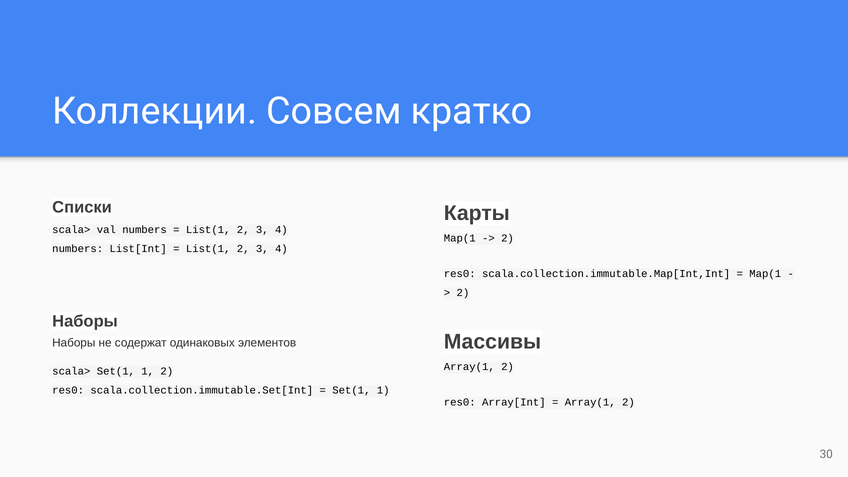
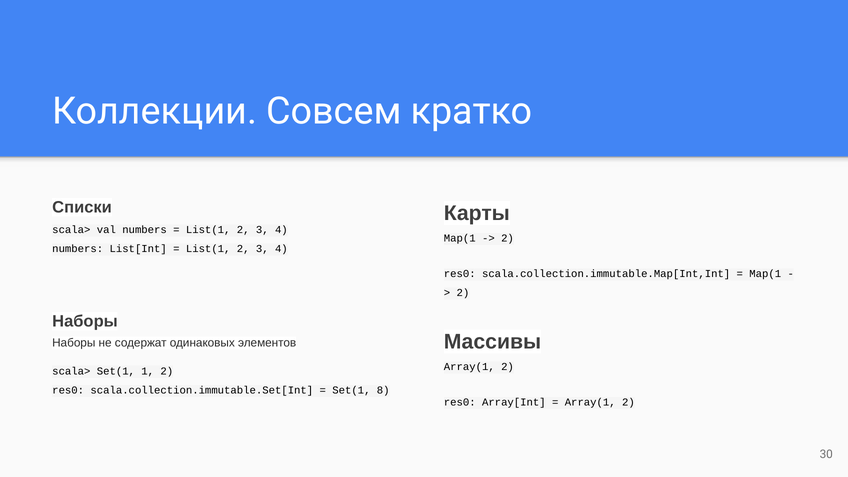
1: 1 -> 8 (383, 390)
